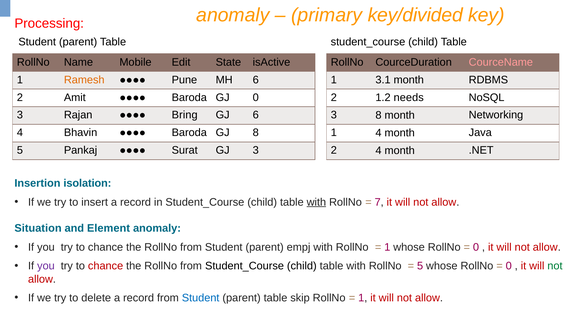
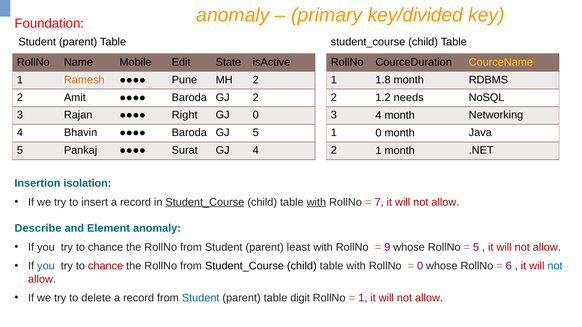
Processing: Processing -> Foundation (49, 24)
CourceName colour: pink -> yellow (501, 62)
MH 6: 6 -> 2 (256, 80)
3.1: 3.1 -> 1.8 (383, 80)
GJ 0: 0 -> 2 (256, 98)
Bring: Bring -> Right (185, 115)
GJ 6: 6 -> 0 (256, 115)
3 8: 8 -> 4 (378, 115)
GJ 8: 8 -> 5 (256, 133)
1 4: 4 -> 0 (378, 133)
GJ 3: 3 -> 4 (256, 151)
2 4: 4 -> 1 (378, 151)
Student_Course underline: none -> present (205, 202)
Situation: Situation -> Describe (38, 229)
empj: empj -> least (298, 247)
1: 1 -> 9 (387, 247)
0: 0 -> 5 (476, 247)
you colour: purple -> blue (46, 266)
5: 5 -> 0 (420, 266)
0: 0 -> 6 (509, 266)
not colour: green -> blue (555, 266)
skip: skip -> digit (300, 298)
